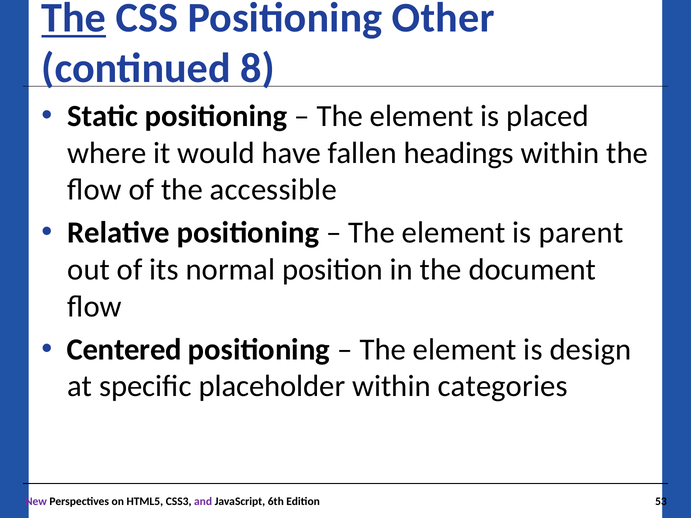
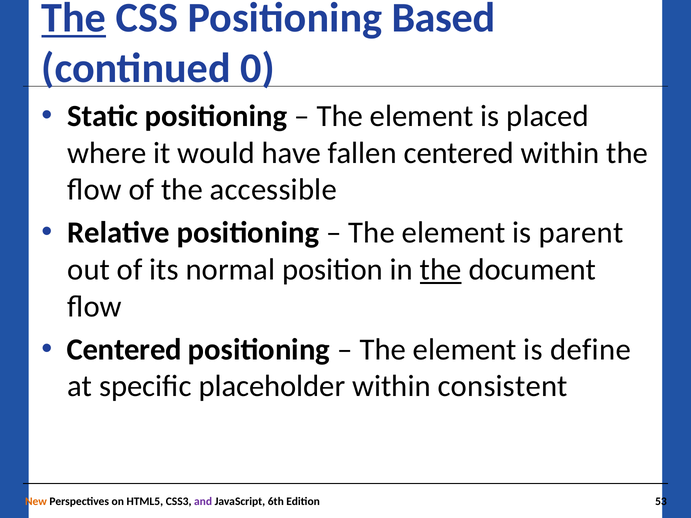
Other: Other -> Based (443, 18)
8: 8 -> 0 (258, 69)
fallen headings: headings -> centered (459, 153)
the underline: none -> present (441, 270)
design: design -> define (590, 350)
categories: categories -> consistent (503, 387)
New colour: purple -> orange (36, 502)
